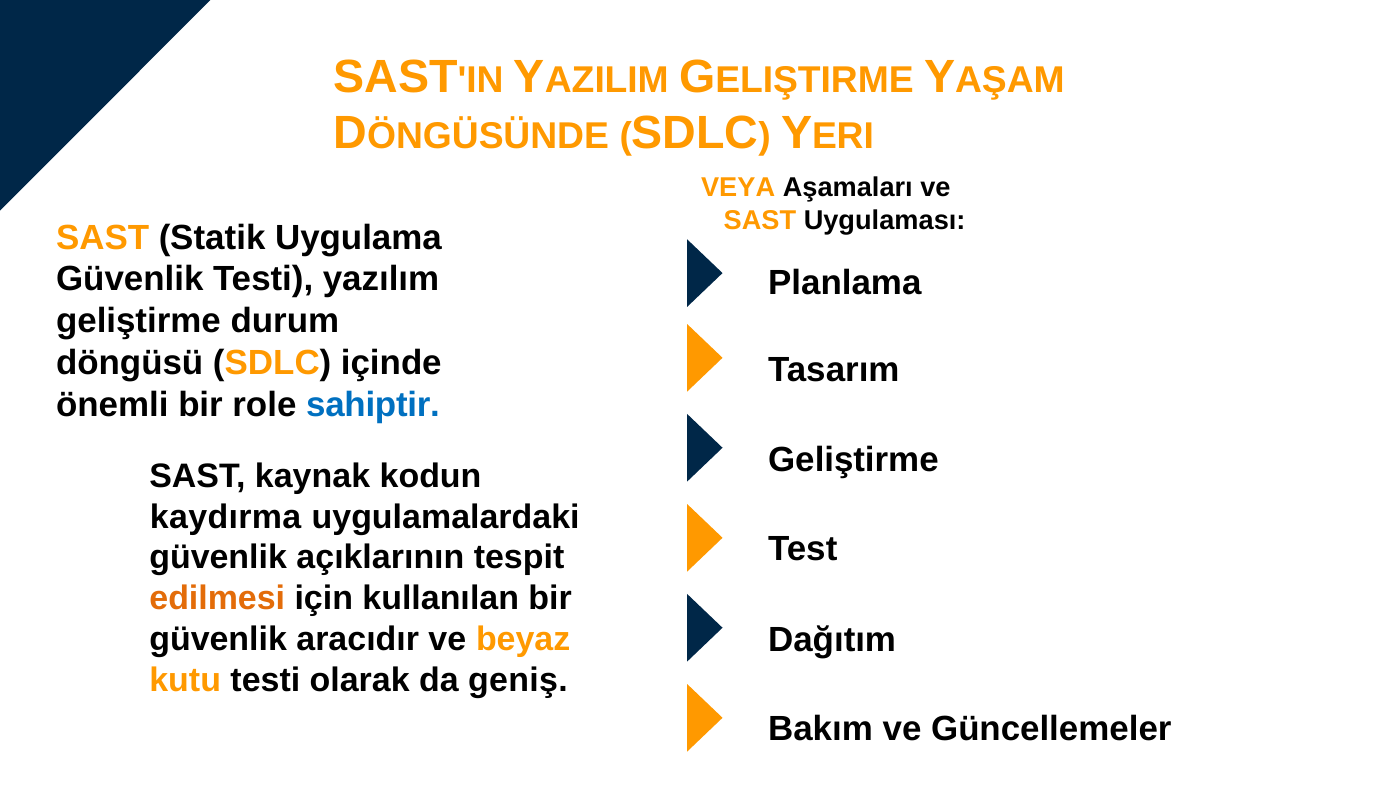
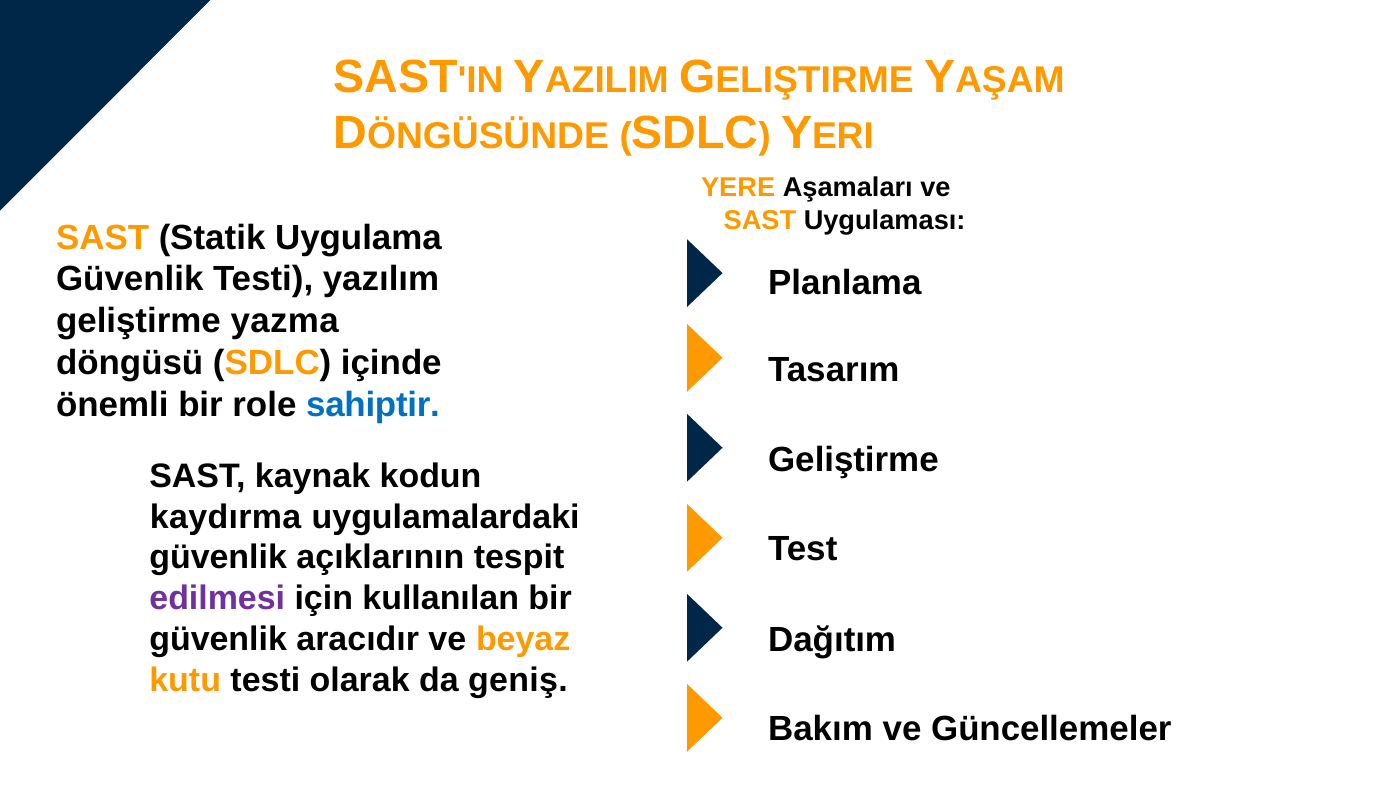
VEYA: VEYA -> YERE (738, 188)
durum: durum -> yazma (285, 321)
edilmesi colour: orange -> purple (217, 598)
